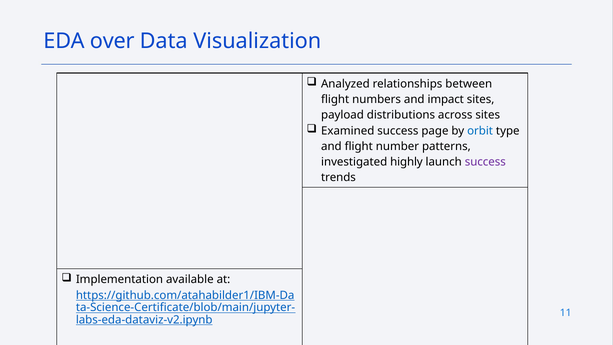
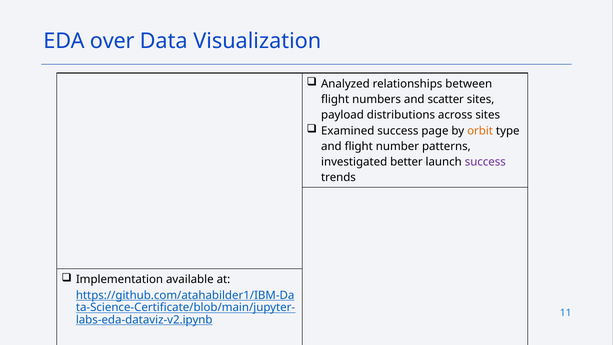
impact: impact -> scatter (446, 99)
orbit colour: blue -> orange (480, 131)
highly: highly -> better (406, 162)
